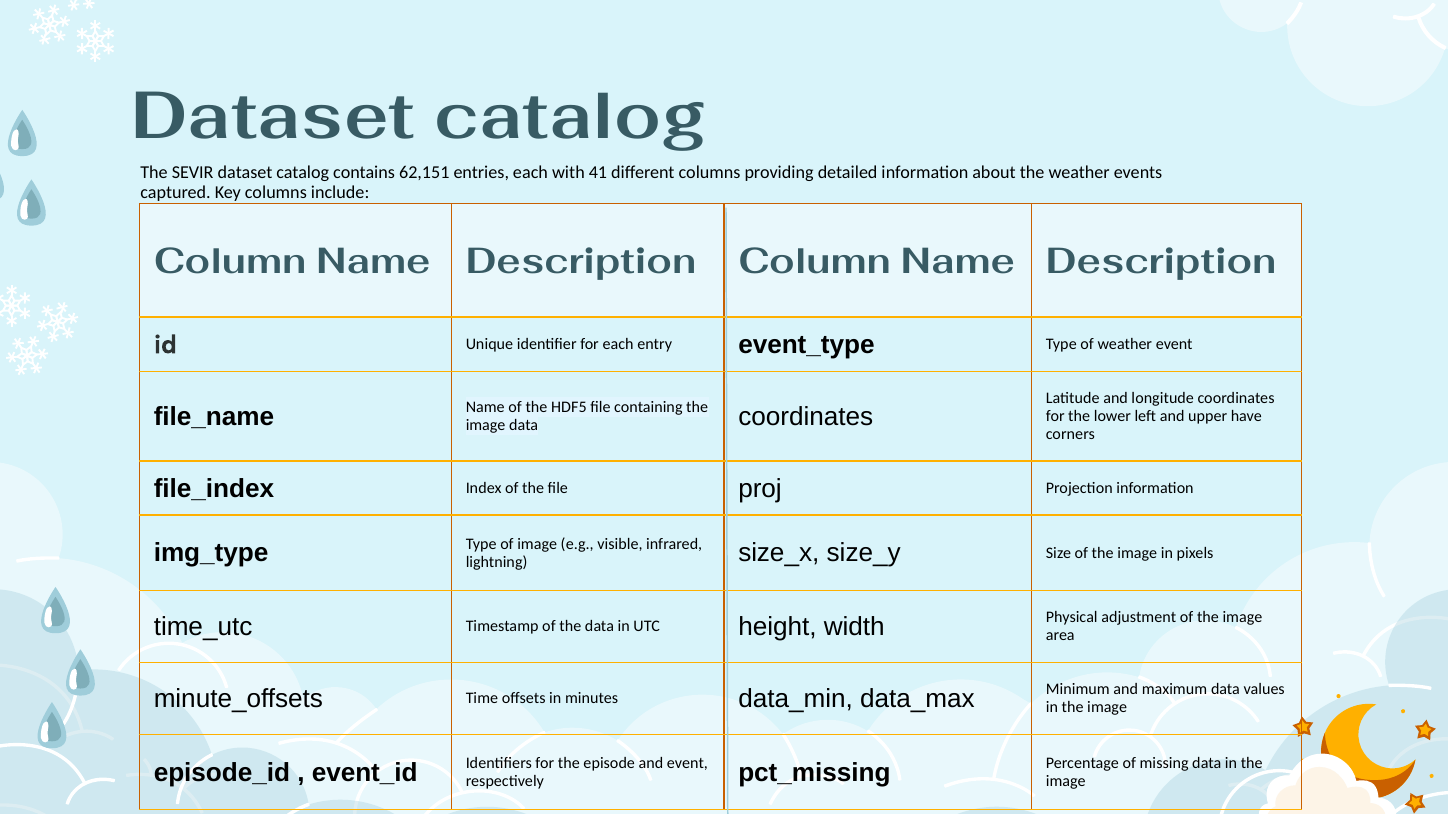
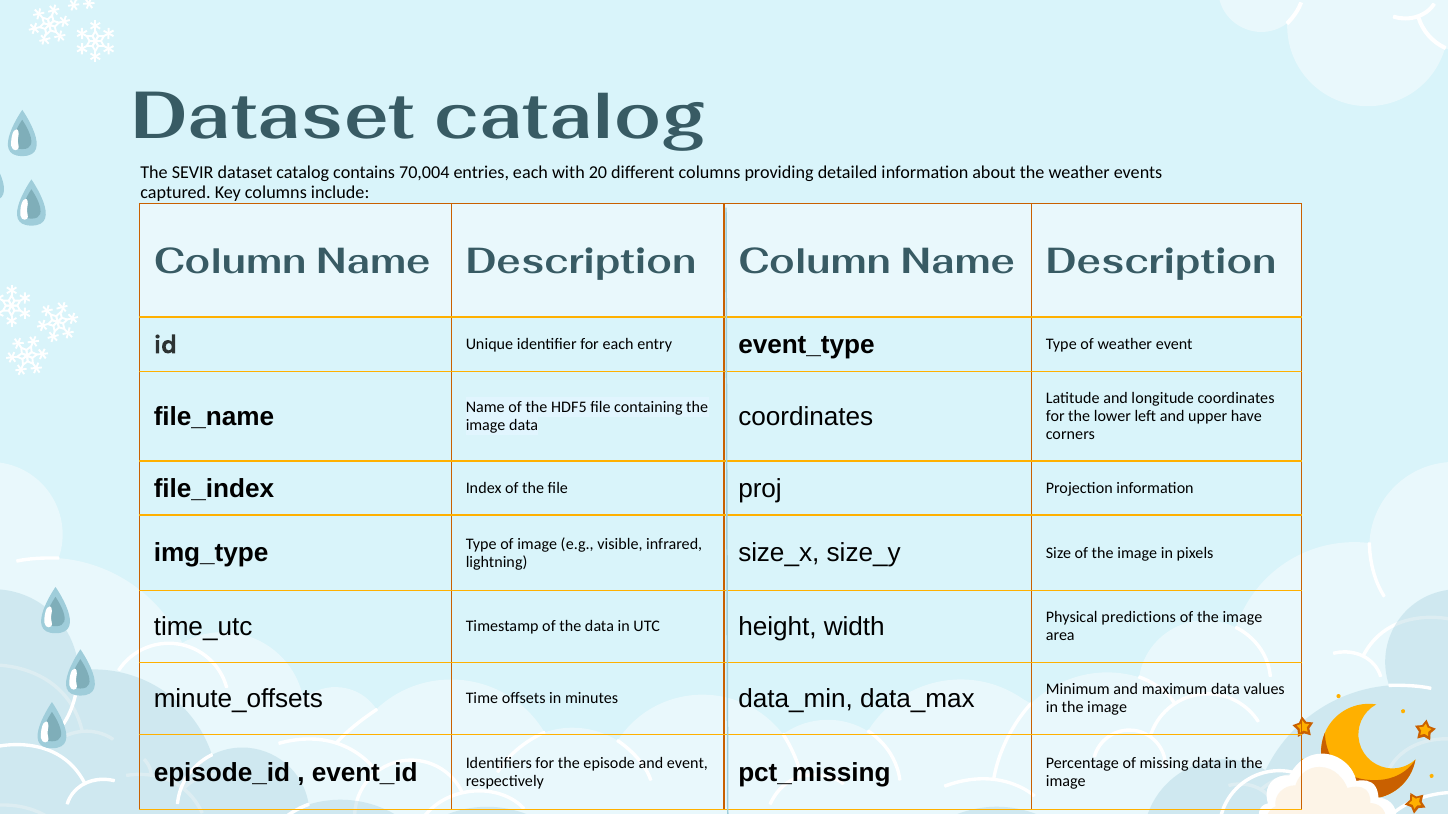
62,151: 62,151 -> 70,004 (424, 173)
41: 41 -> 20 (598, 173)
adjustment: adjustment -> predictions (1139, 618)
